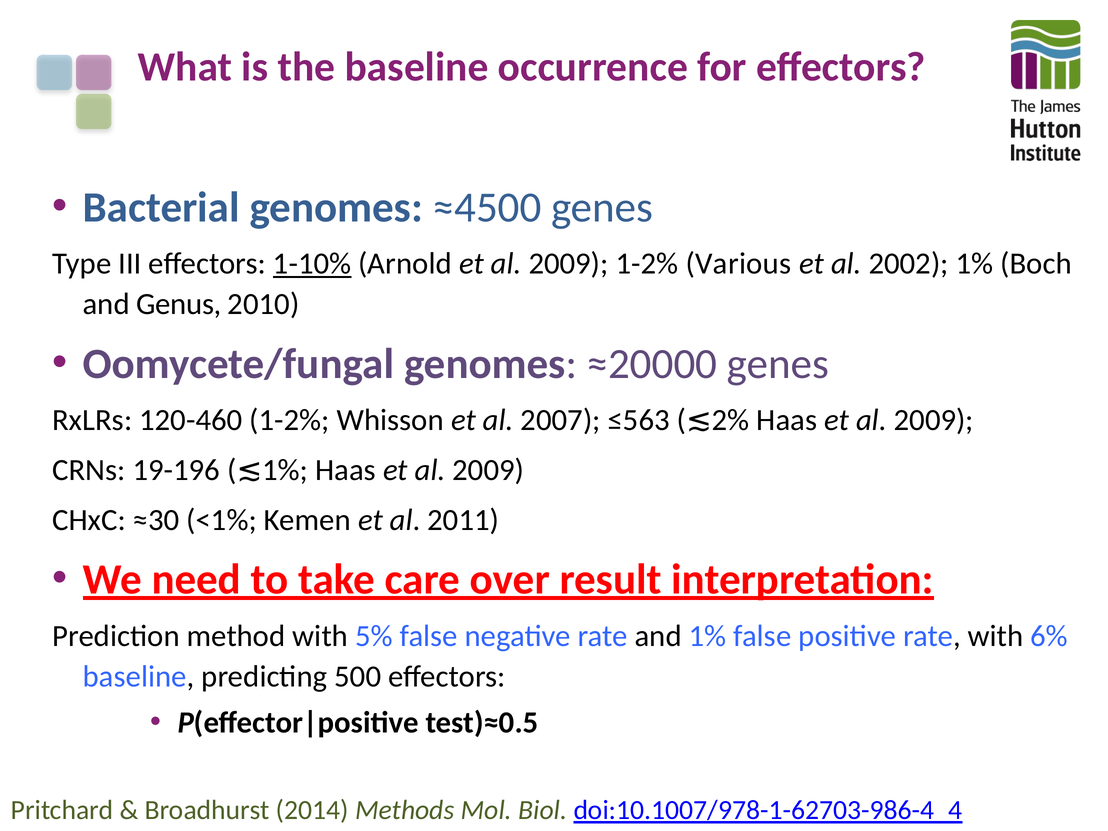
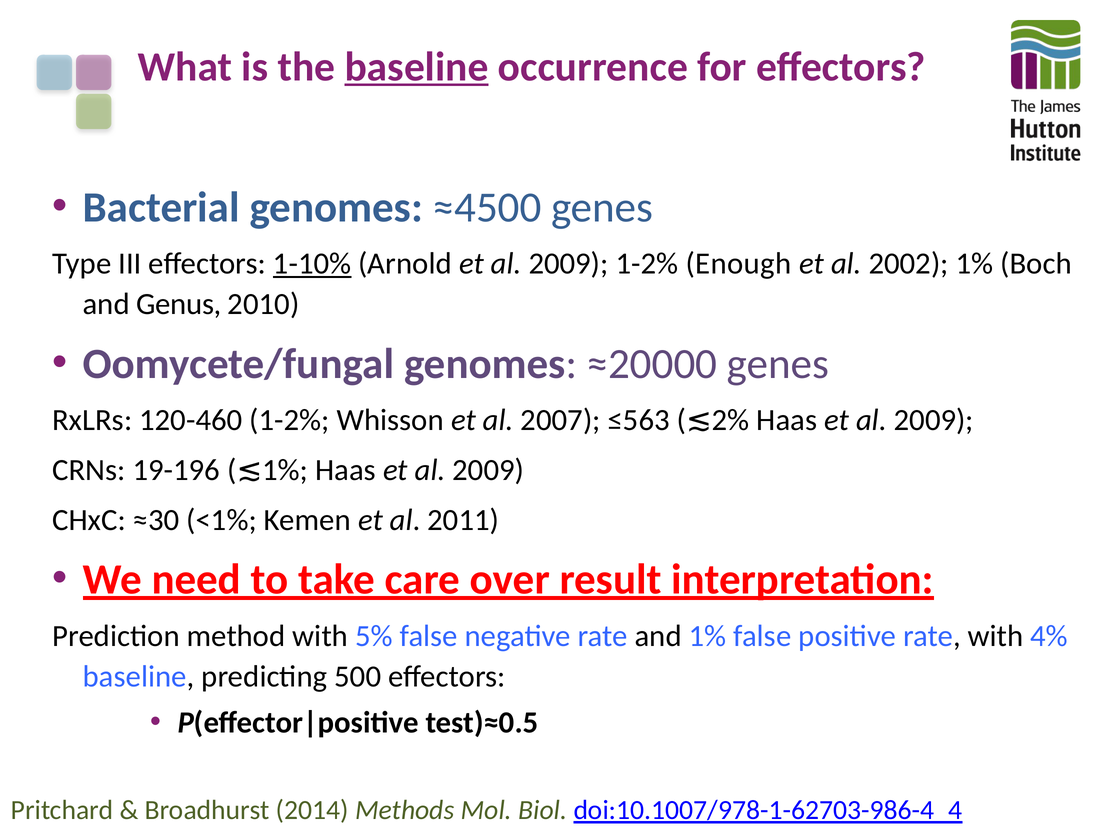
baseline underline: none -> present (417, 67)
Various: Various -> Enough (739, 264)
6%: 6% -> 4% (1049, 636)
